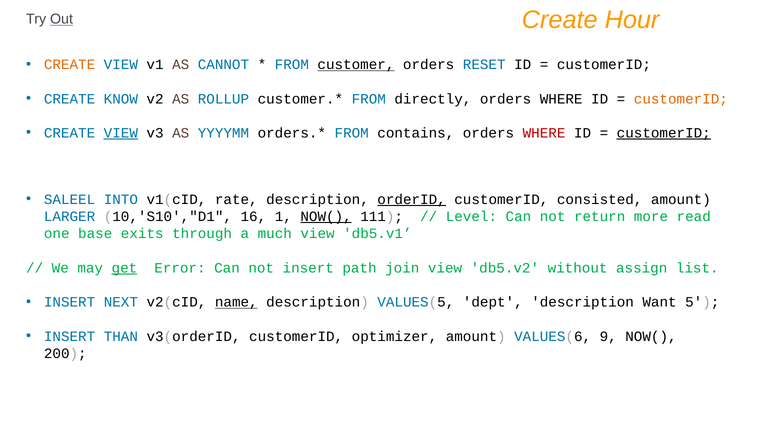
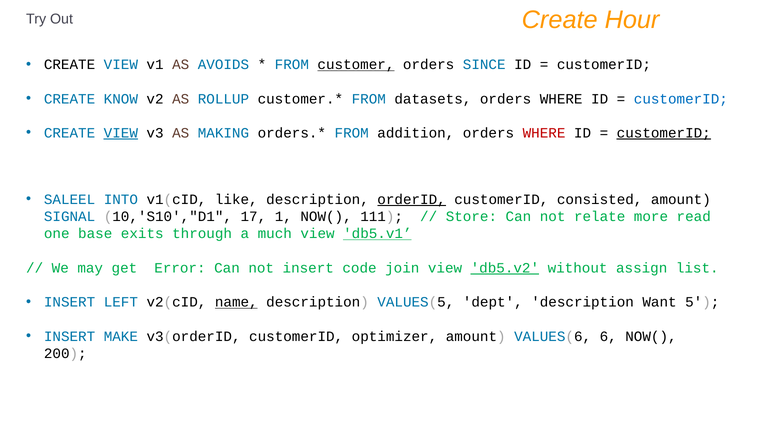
Out underline: present -> none (61, 19)
CREATE colour: orange -> black (70, 64)
CANNOT: CANNOT -> AVOIDS (223, 64)
RESET: RESET -> SINCE (484, 64)
directly: directly -> datasets (433, 99)
customerID colour: orange -> blue (681, 99)
YYYYMM: YYYYMM -> MAKING (223, 133)
contains: contains -> addition (416, 133)
rate: rate -> like (236, 199)
LARGER: LARGER -> SIGNAL (70, 216)
16: 16 -> 17 (253, 216)
NOW( underline: present -> none (326, 216)
Level: Level -> Store (471, 216)
return: return -> relate (600, 216)
db5.v1 underline: none -> present (377, 233)
get underline: present -> none (124, 268)
path: path -> code (360, 268)
db5.v2 underline: none -> present (505, 268)
NEXT: NEXT -> LEFT (121, 302)
THAN: THAN -> MAKE (121, 336)
9: 9 -> 6 (608, 336)
